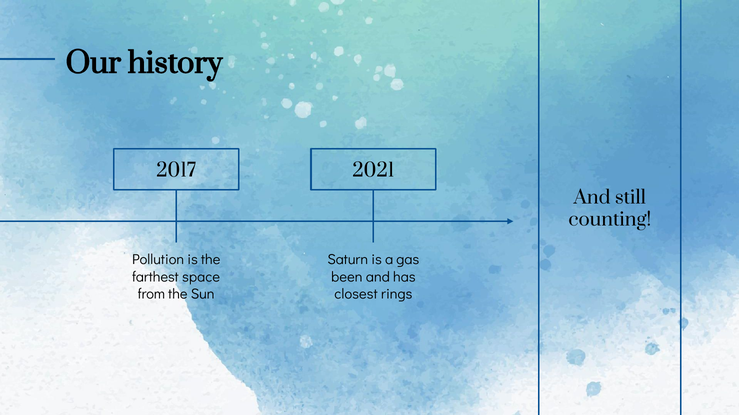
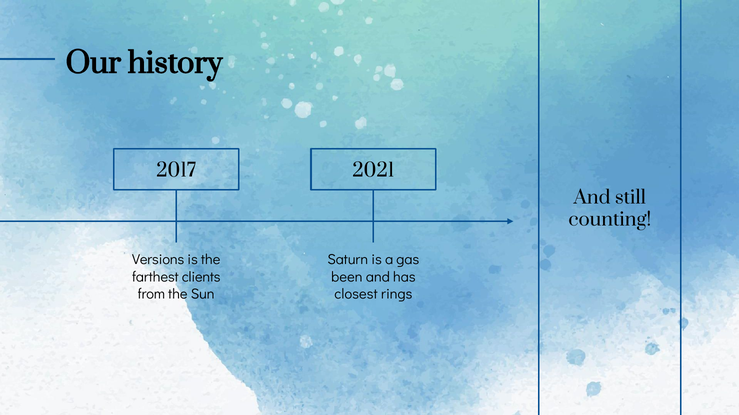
Pollution: Pollution -> Versions (158, 260)
space: space -> clients (201, 277)
